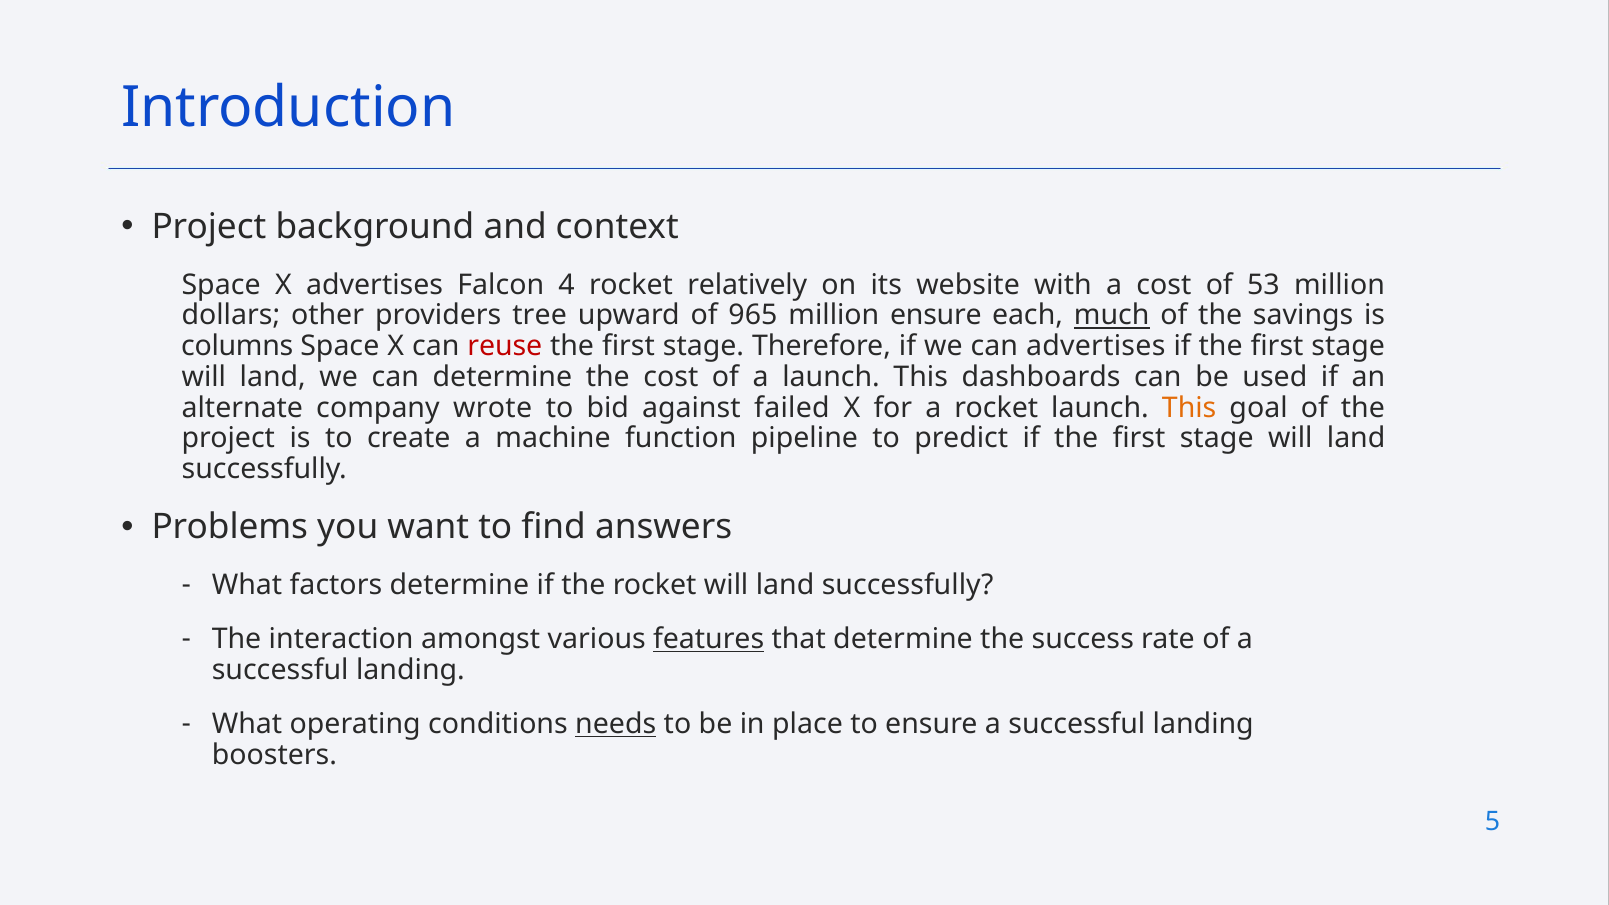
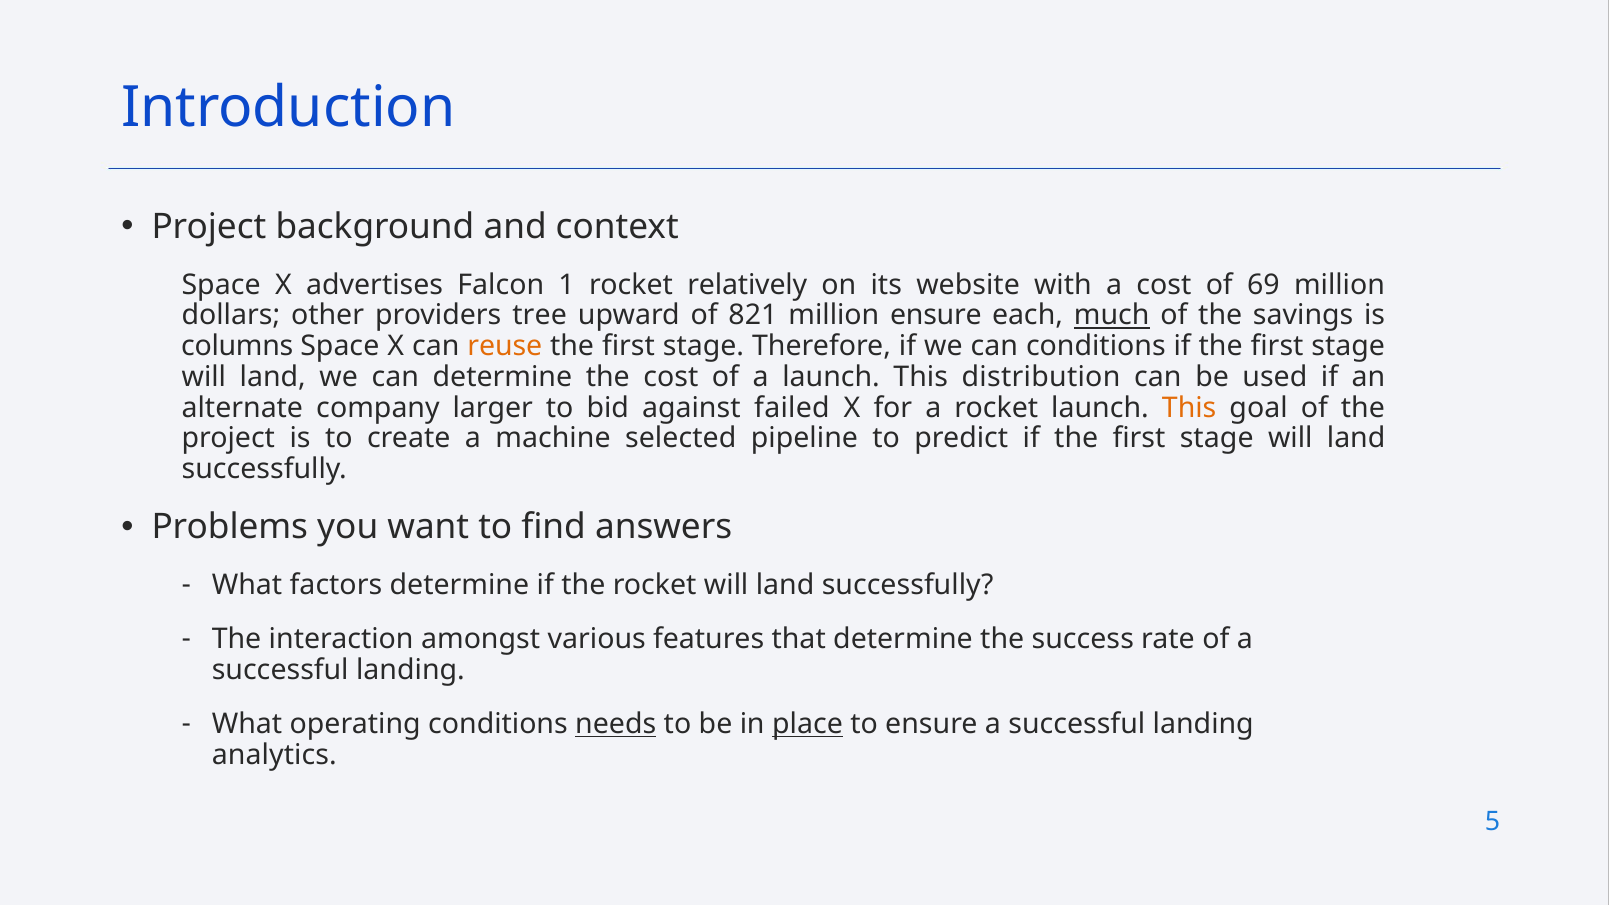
4: 4 -> 1 (567, 285)
53: 53 -> 69 (1263, 285)
965: 965 -> 821 (753, 315)
reuse colour: red -> orange (505, 346)
can advertises: advertises -> conditions (1096, 346)
dashboards: dashboards -> distribution (1041, 377)
wrote: wrote -> larger (493, 408)
function: function -> selected (681, 439)
features underline: present -> none (709, 639)
place underline: none -> present (807, 724)
boosters: boosters -> analytics (274, 755)
